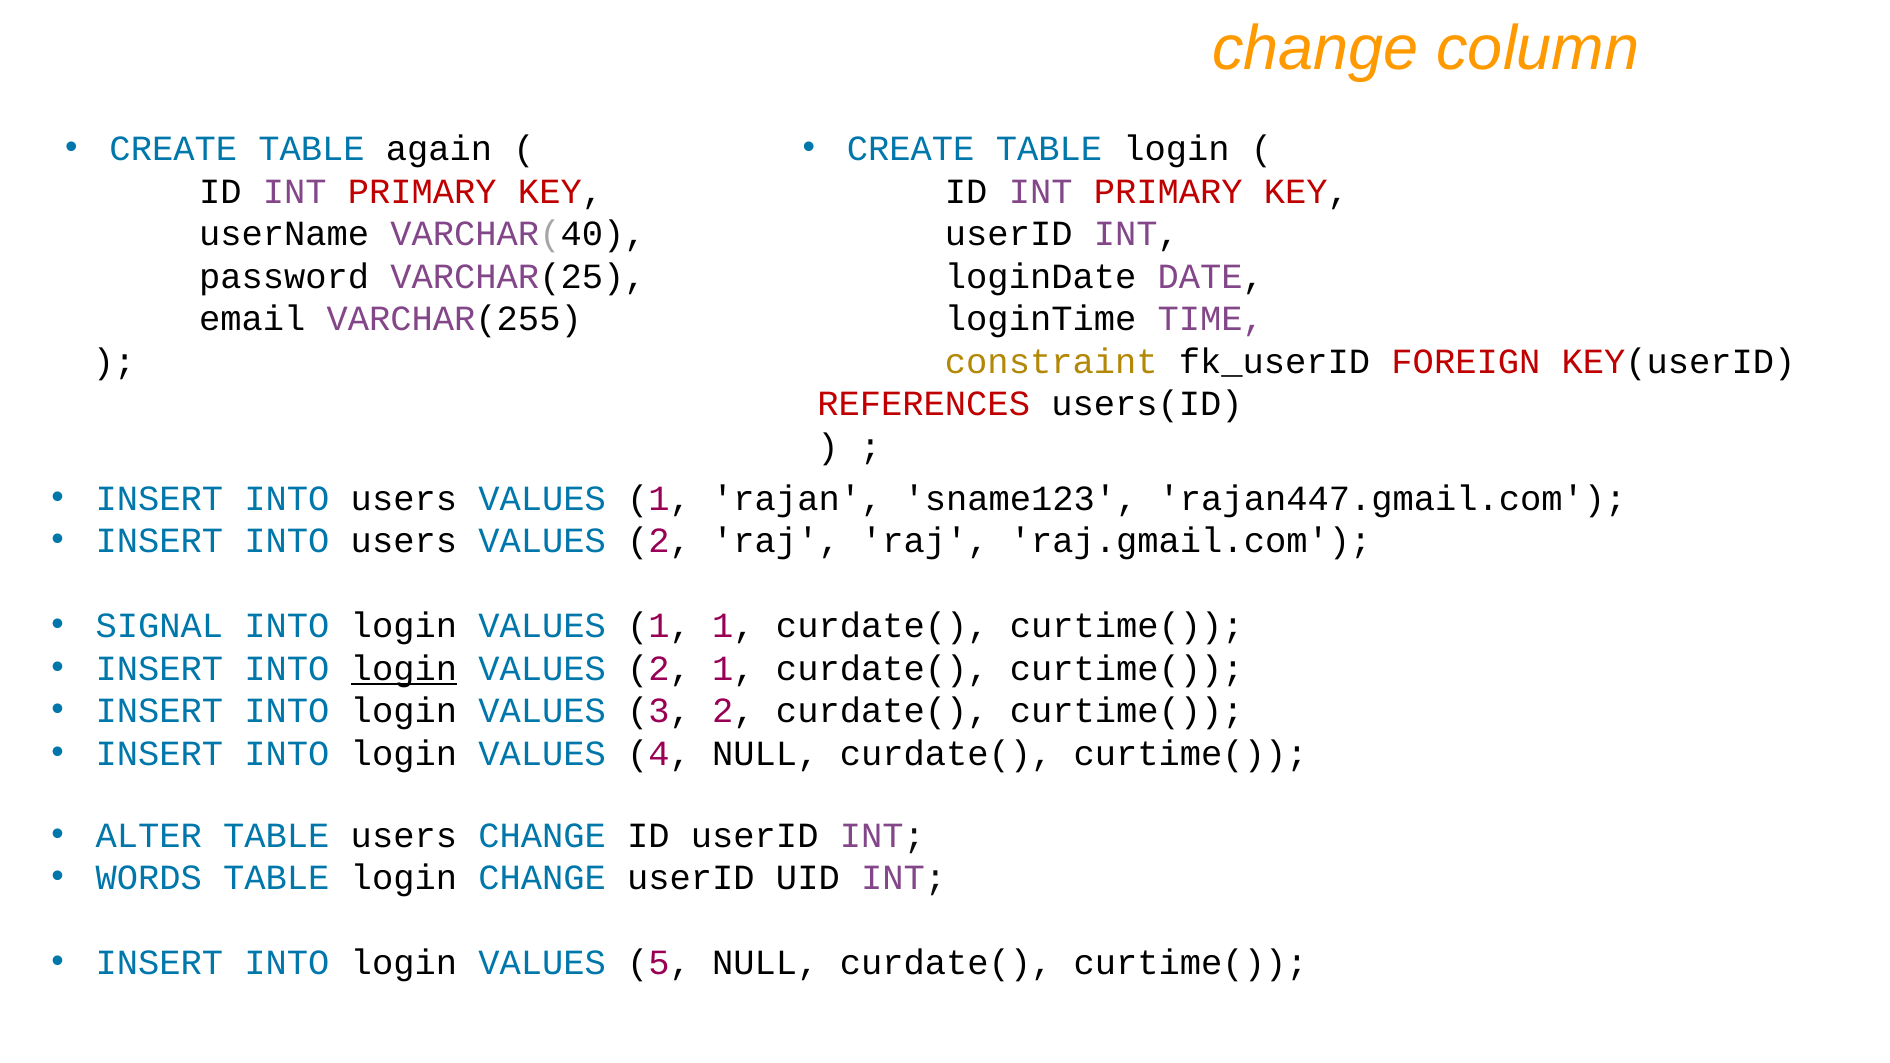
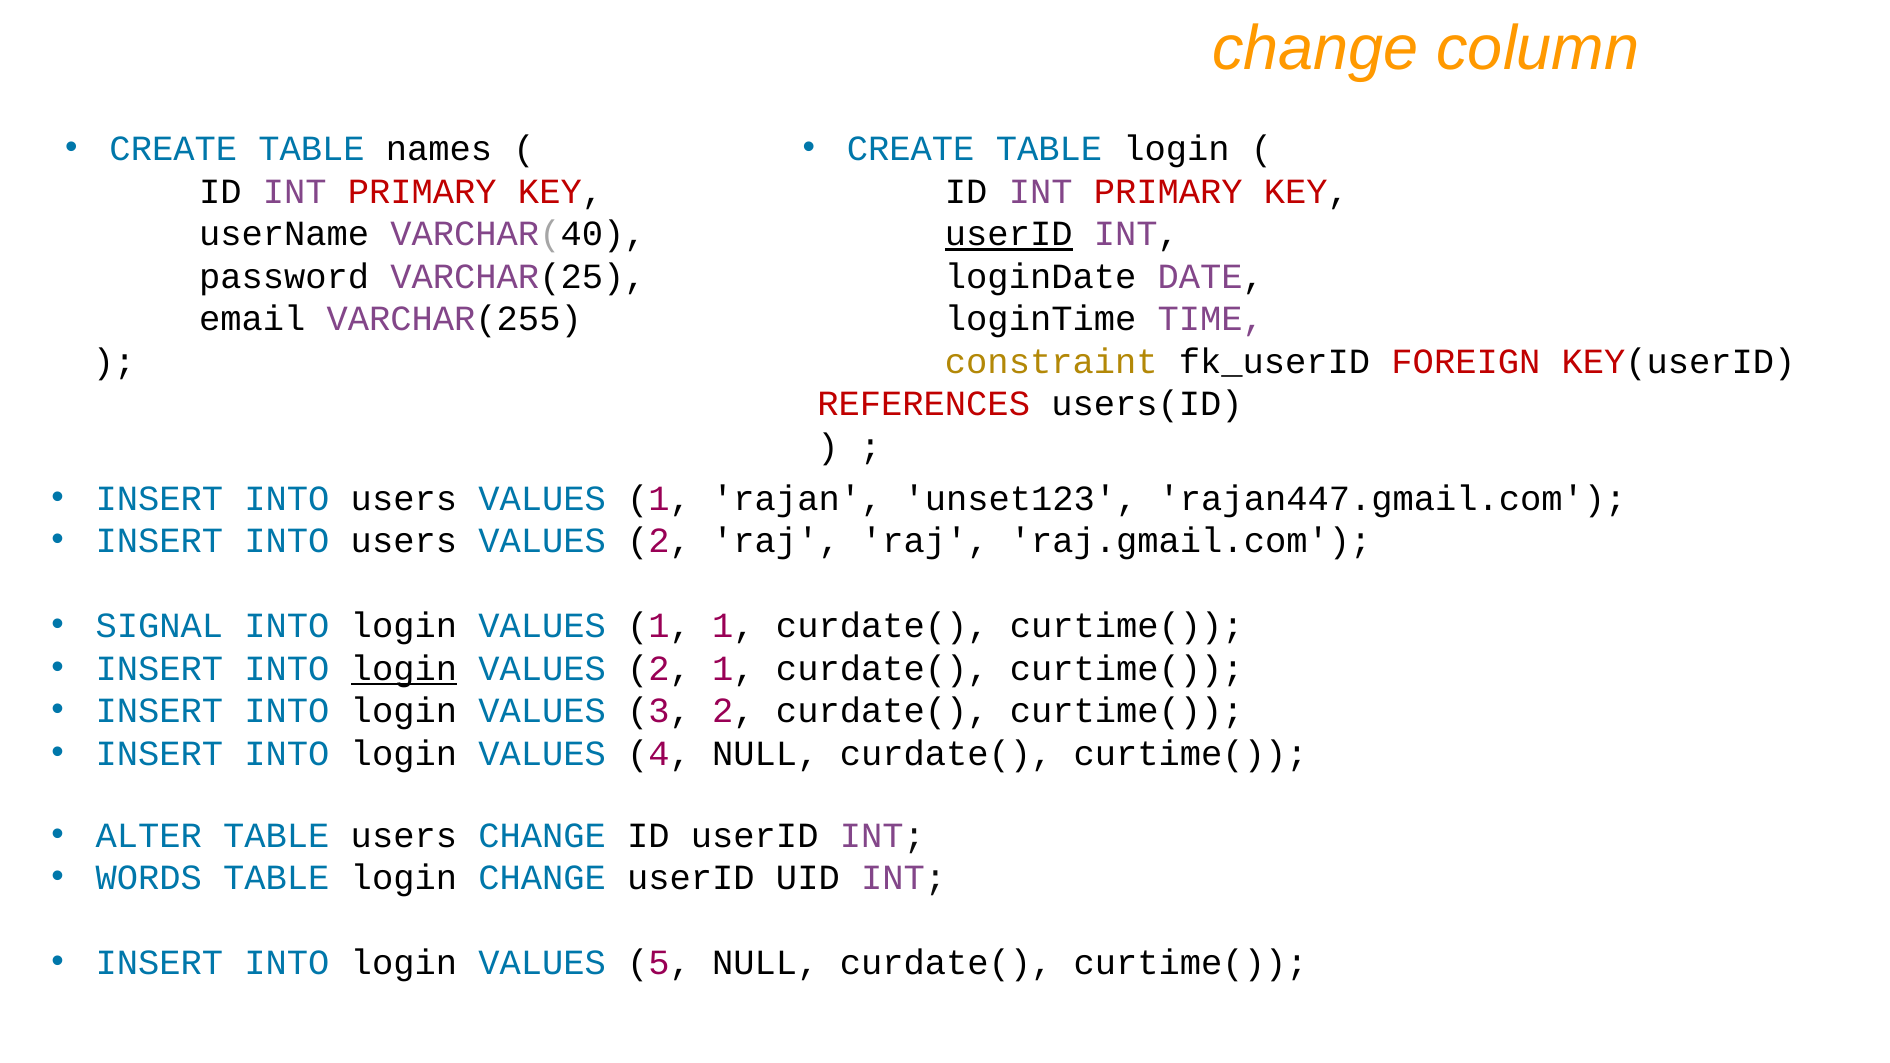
again: again -> names (439, 149)
userID underline: none -> present (1009, 234)
sname123: sname123 -> unset123 (1021, 499)
